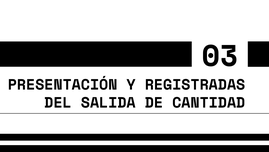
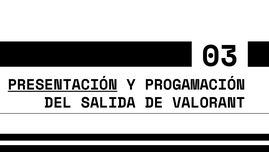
PRESENTACIÓN underline: none -> present (63, 84)
REGISTRADAS: REGISTRADAS -> PROGAMACIÓN (195, 84)
CANTIDAD: CANTIDAD -> VALORANT (209, 102)
